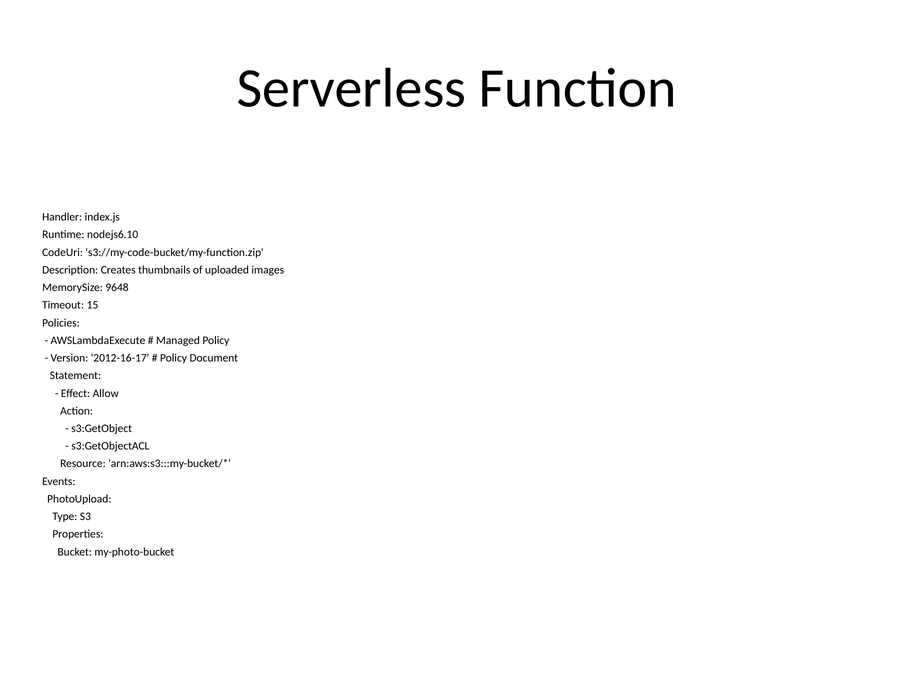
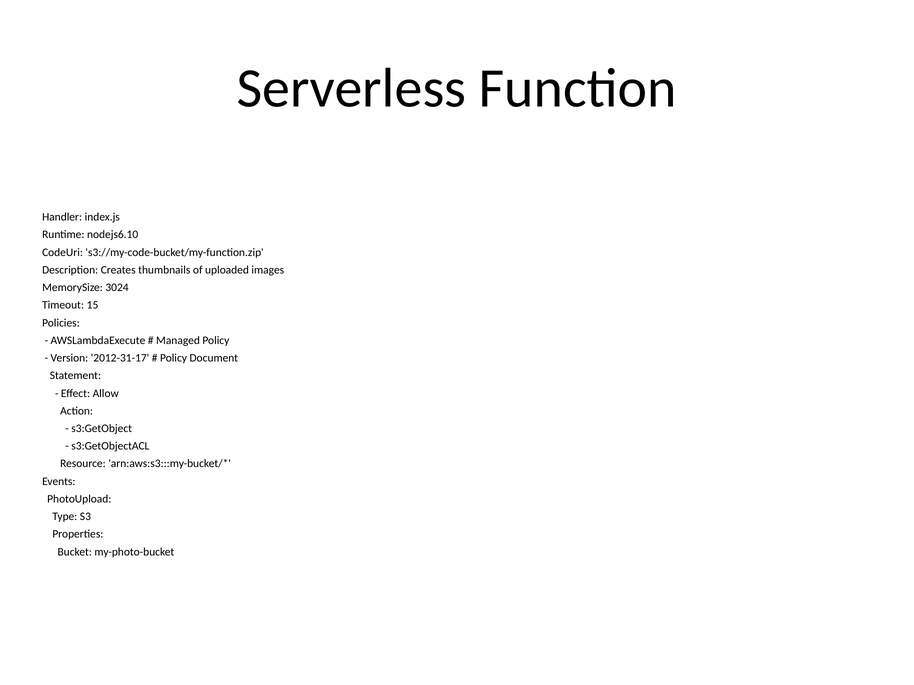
9648: 9648 -> 3024 (117, 288)
2012-16-17: 2012-16-17 -> 2012-31-17 (120, 358)
